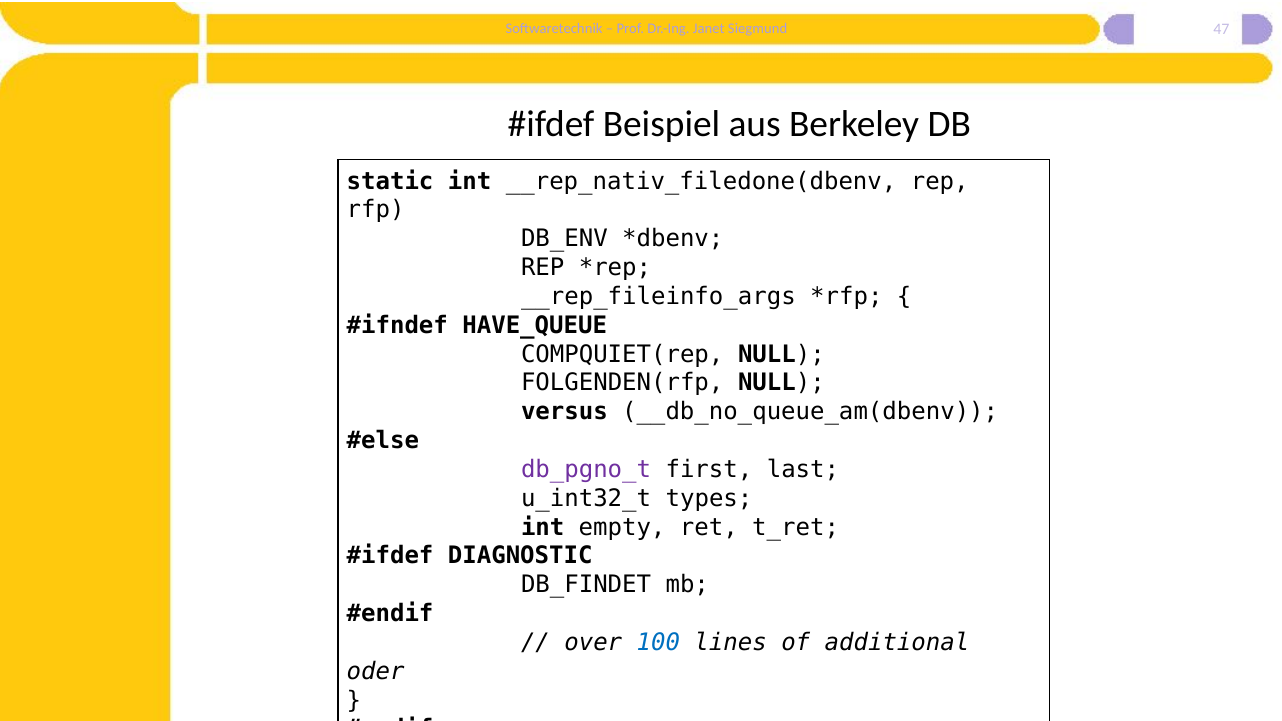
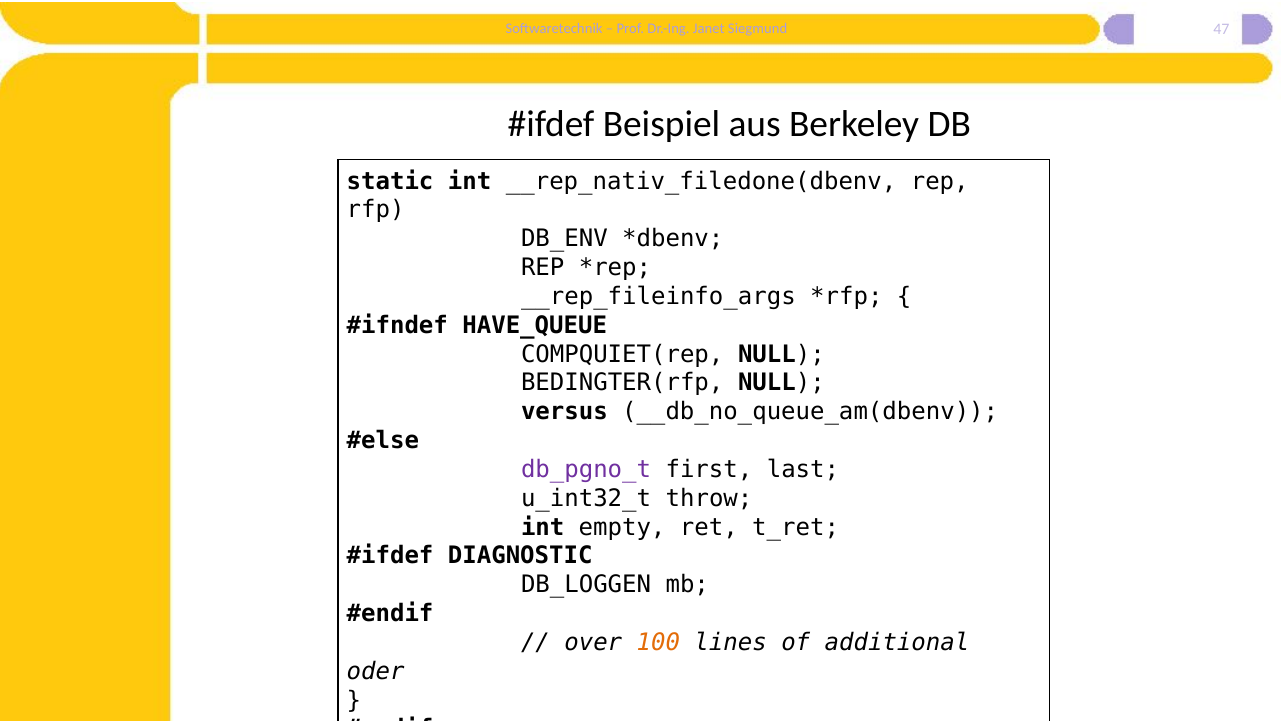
FOLGENDEN(rfp: FOLGENDEN(rfp -> BEDINGTER(rfp (622, 383)
types: types -> throw (709, 498)
DB_FINDET: DB_FINDET -> DB_LOGGEN (586, 585)
100 colour: blue -> orange (658, 643)
